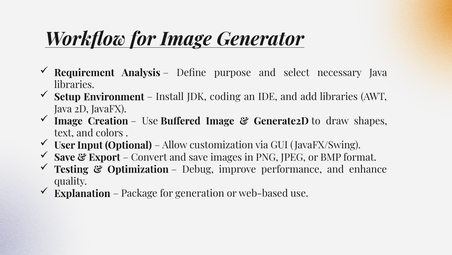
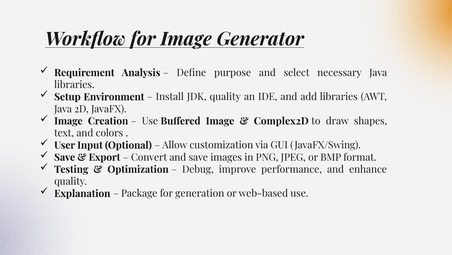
JDK coding: coding -> quality (225, 97)
Generate2D: Generate2D -> Complex2D (281, 121)
